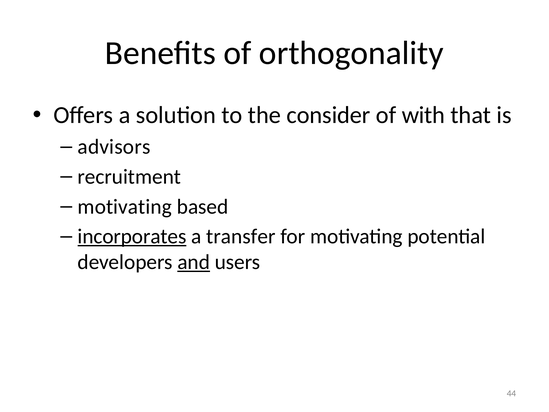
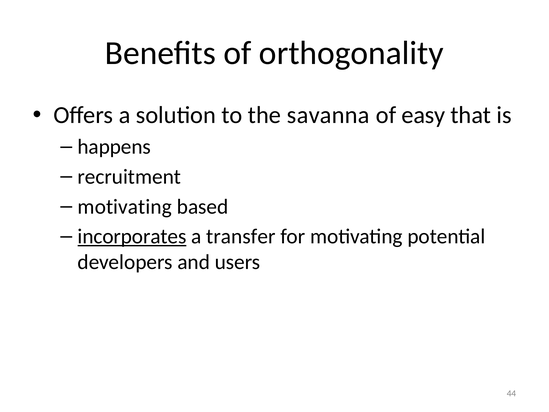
consider: consider -> savanna (328, 115)
with: with -> easy (423, 115)
advisors: advisors -> happens (114, 147)
and underline: present -> none (194, 262)
